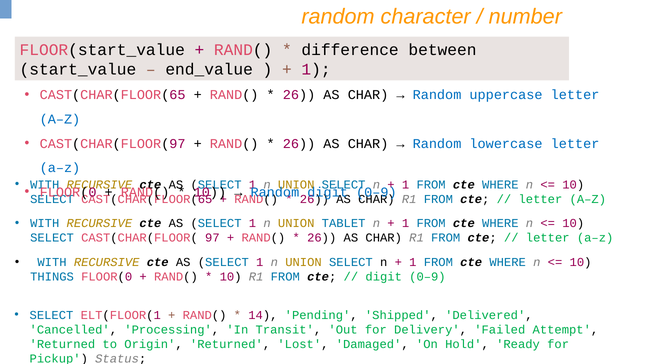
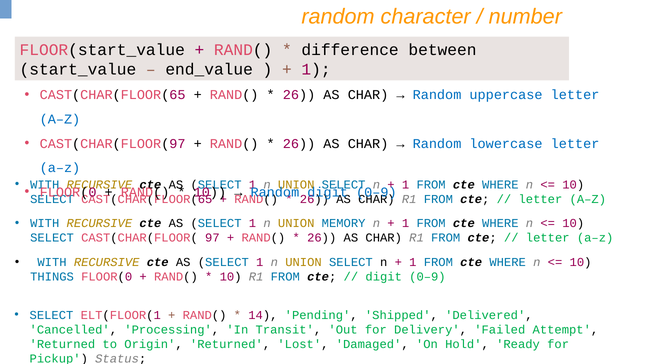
TABLET: TABLET -> MEMORY (344, 224)
